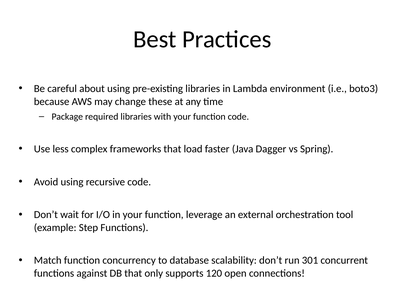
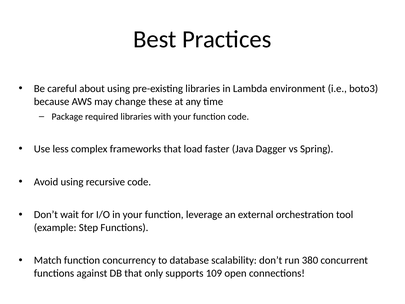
301: 301 -> 380 (310, 260)
120: 120 -> 109 (214, 273)
